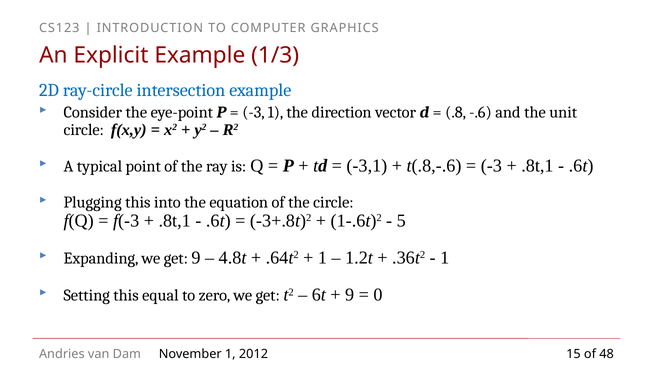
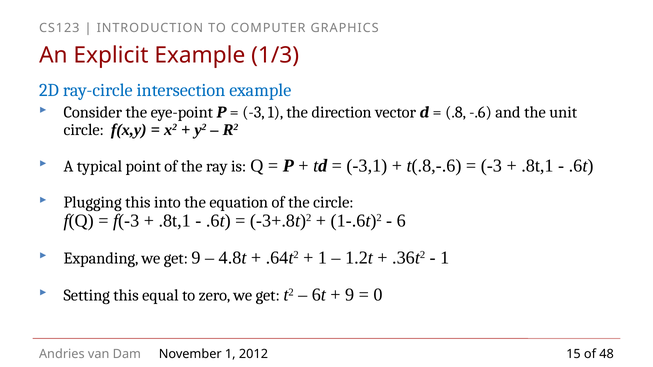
5: 5 -> 6 (401, 221)
